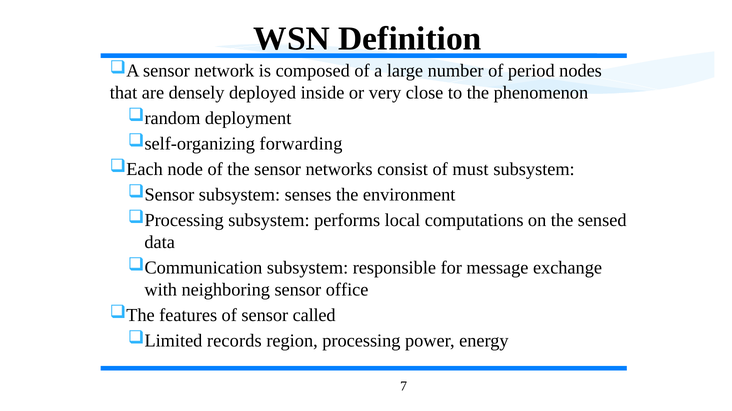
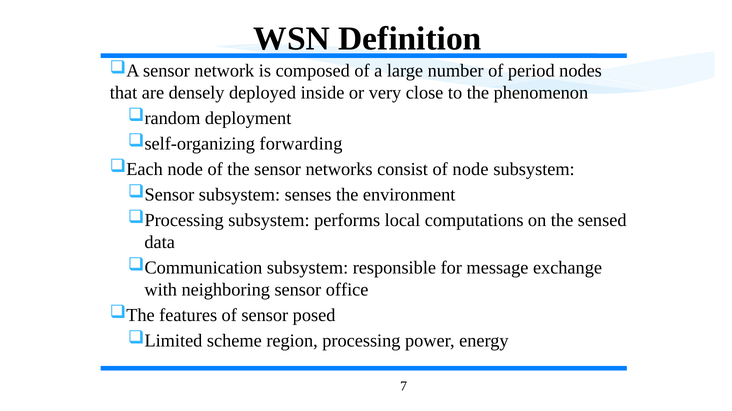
of must: must -> node (470, 170)
called: called -> posed (314, 316)
records: records -> scheme (234, 342)
